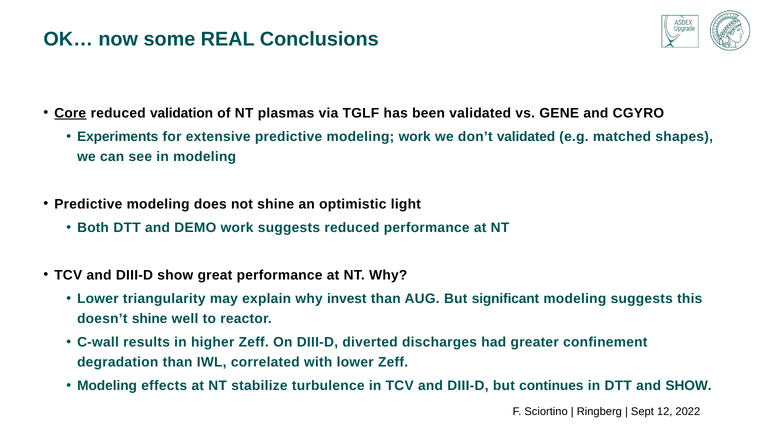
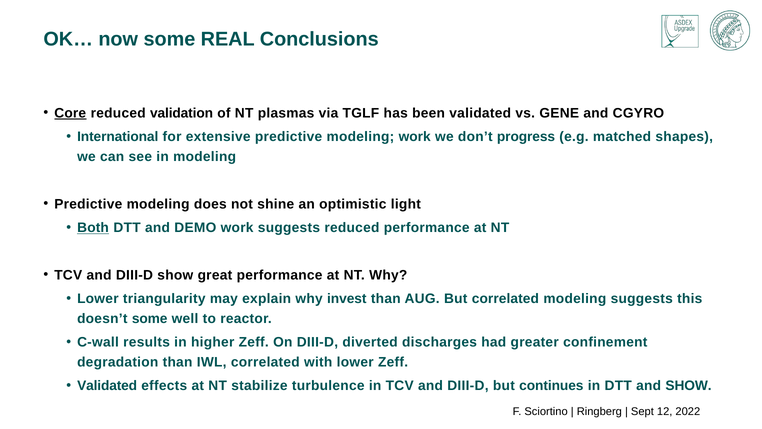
Experiments: Experiments -> International (118, 137)
don’t validated: validated -> progress (526, 137)
Both underline: none -> present (93, 228)
But significant: significant -> correlated (505, 299)
doesn’t shine: shine -> some (150, 318)
Modeling: Modeling -> Validated (107, 385)
